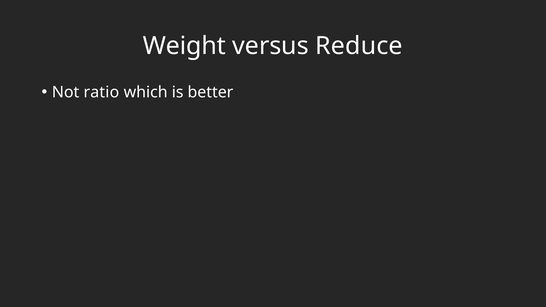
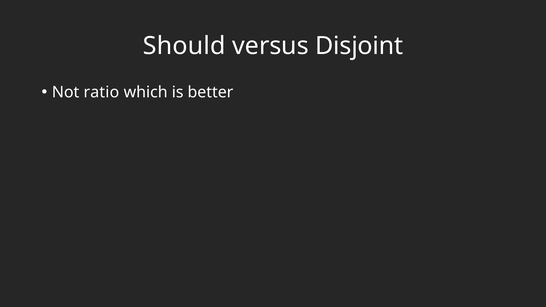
Weight: Weight -> Should (184, 46)
Reduce: Reduce -> Disjoint (359, 46)
